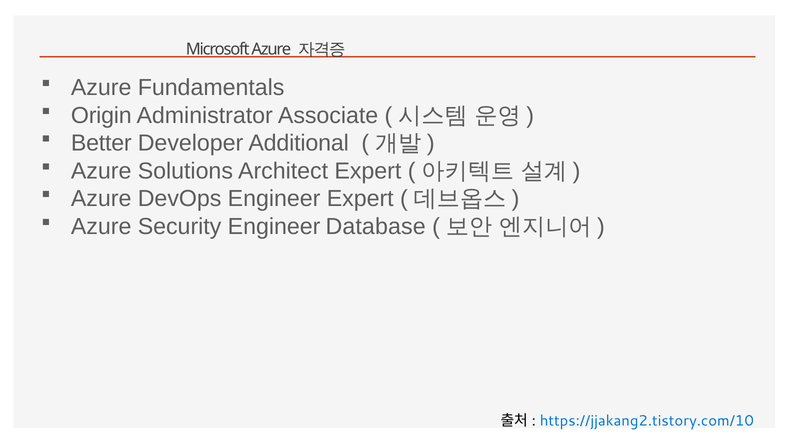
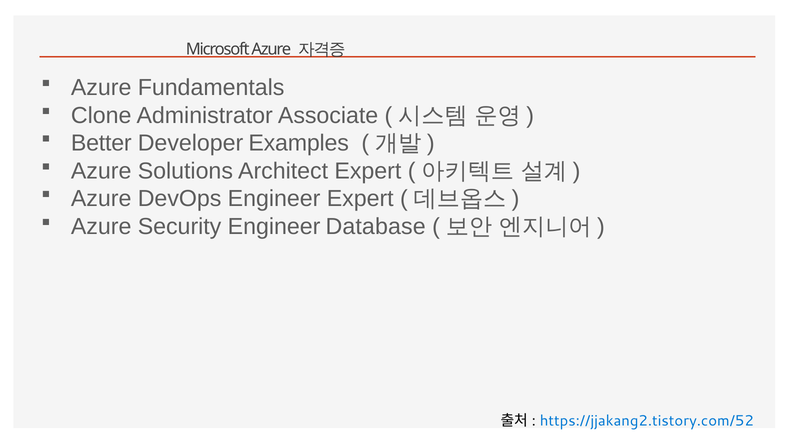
Origin: Origin -> Clone (101, 115)
Additional: Additional -> Examples (299, 143)
https://jjakang2.tistory.com/10: https://jjakang2.tistory.com/10 -> https://jjakang2.tistory.com/52 (647, 421)
